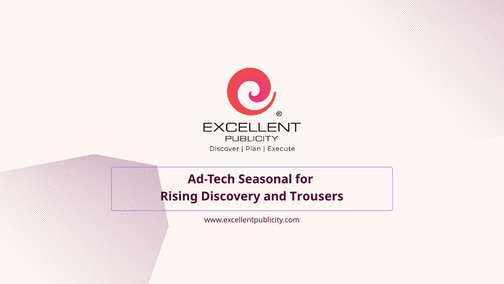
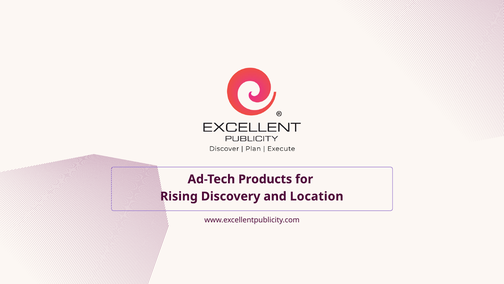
Seasonal: Seasonal -> Products (265, 179)
Trousers: Trousers -> Location (317, 196)
